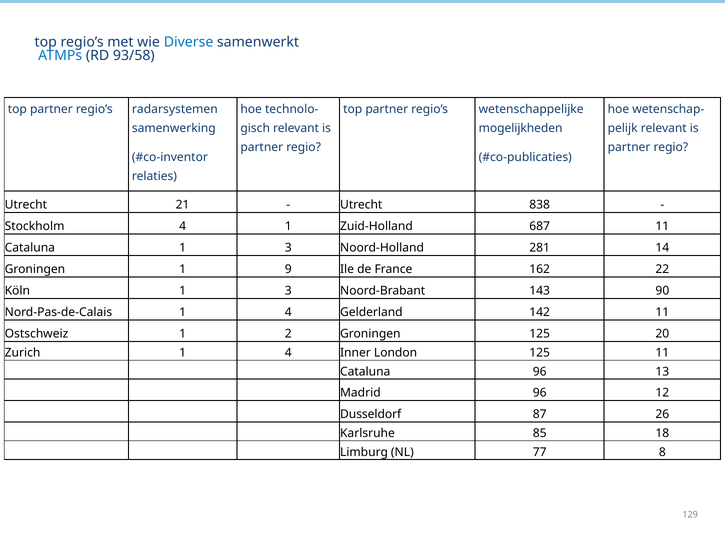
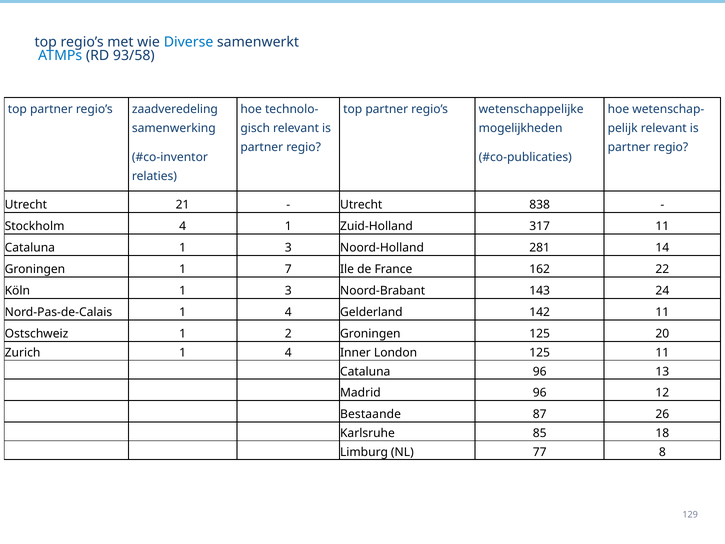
radarsystemen: radarsystemen -> zaadveredeling (175, 109)
687: 687 -> 317 (540, 226)
9: 9 -> 7 (288, 269)
90: 90 -> 24 (662, 291)
Dusseldorf: Dusseldorf -> Bestaande (371, 414)
